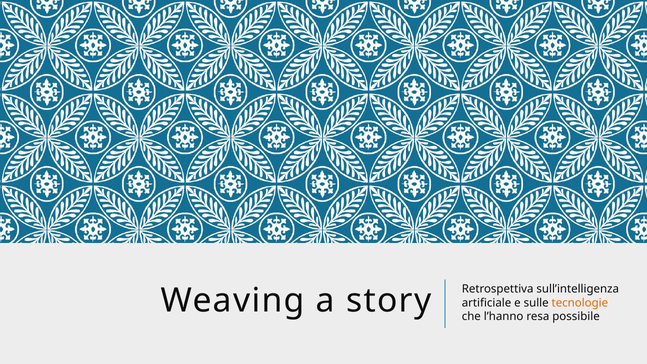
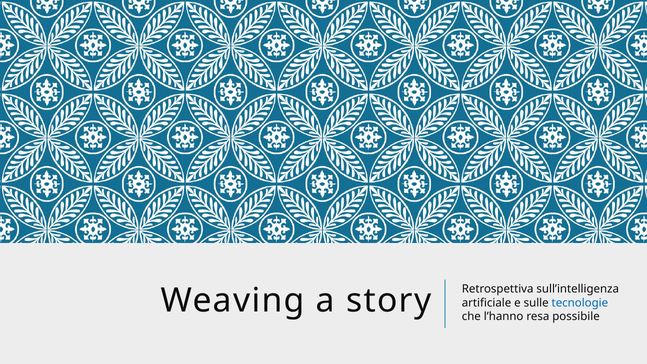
tecnologie colour: orange -> blue (580, 303)
